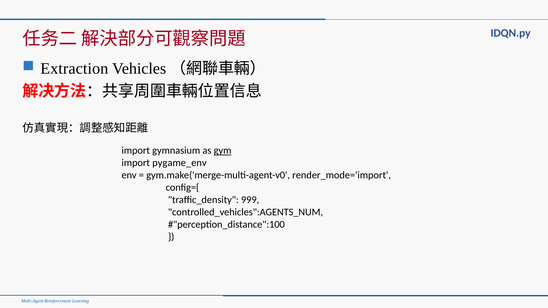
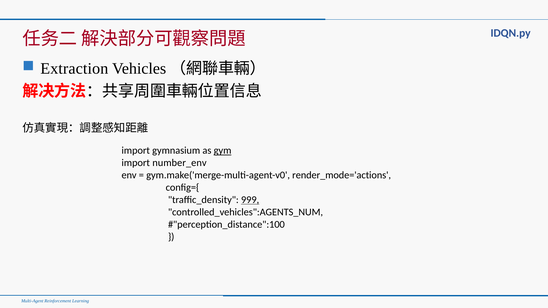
pygame_env: pygame_env -> number_env (179, 163)
render_mode='import: render_mode='import -> render_mode='actions (342, 175)
999 underline: none -> present (250, 200)
